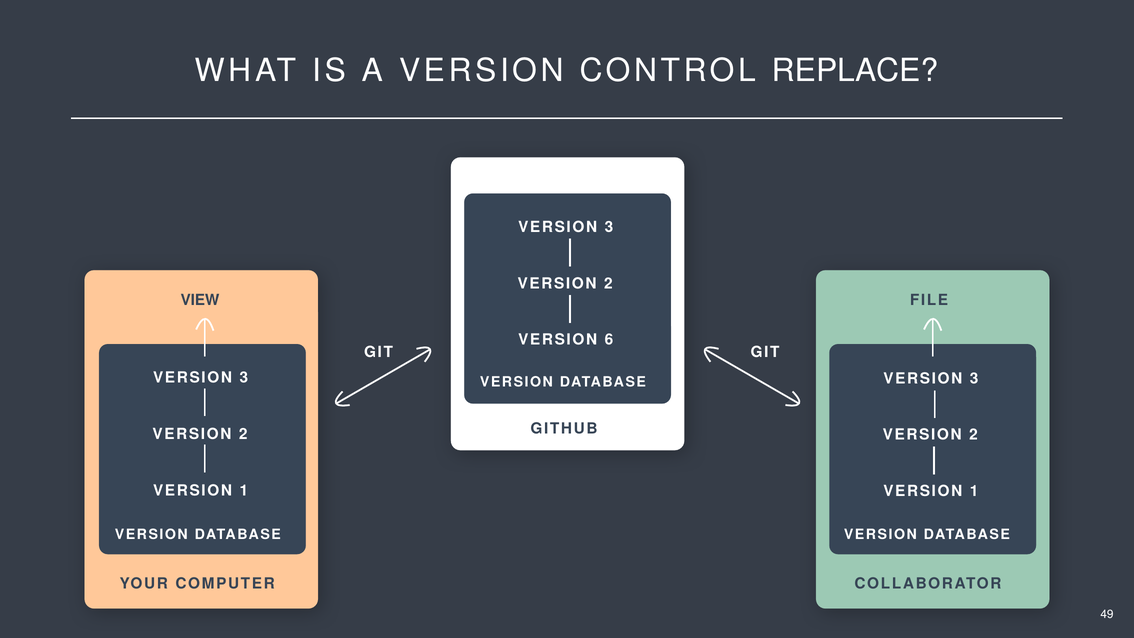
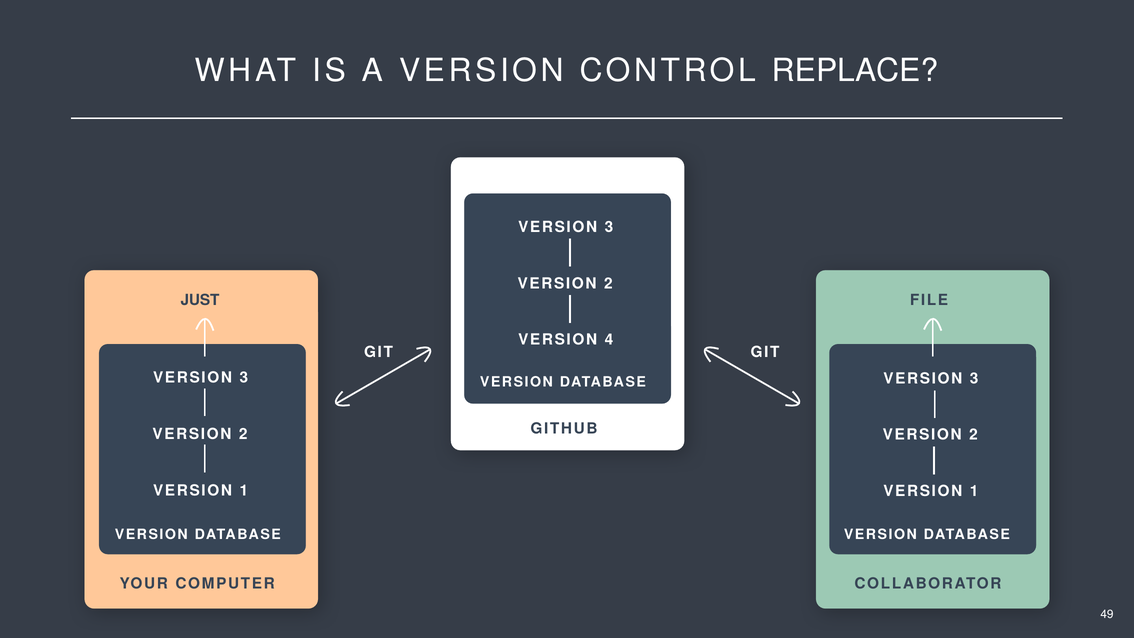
VIEW: VIEW -> JUST (200, 300)
6: 6 -> 4 (609, 340)
